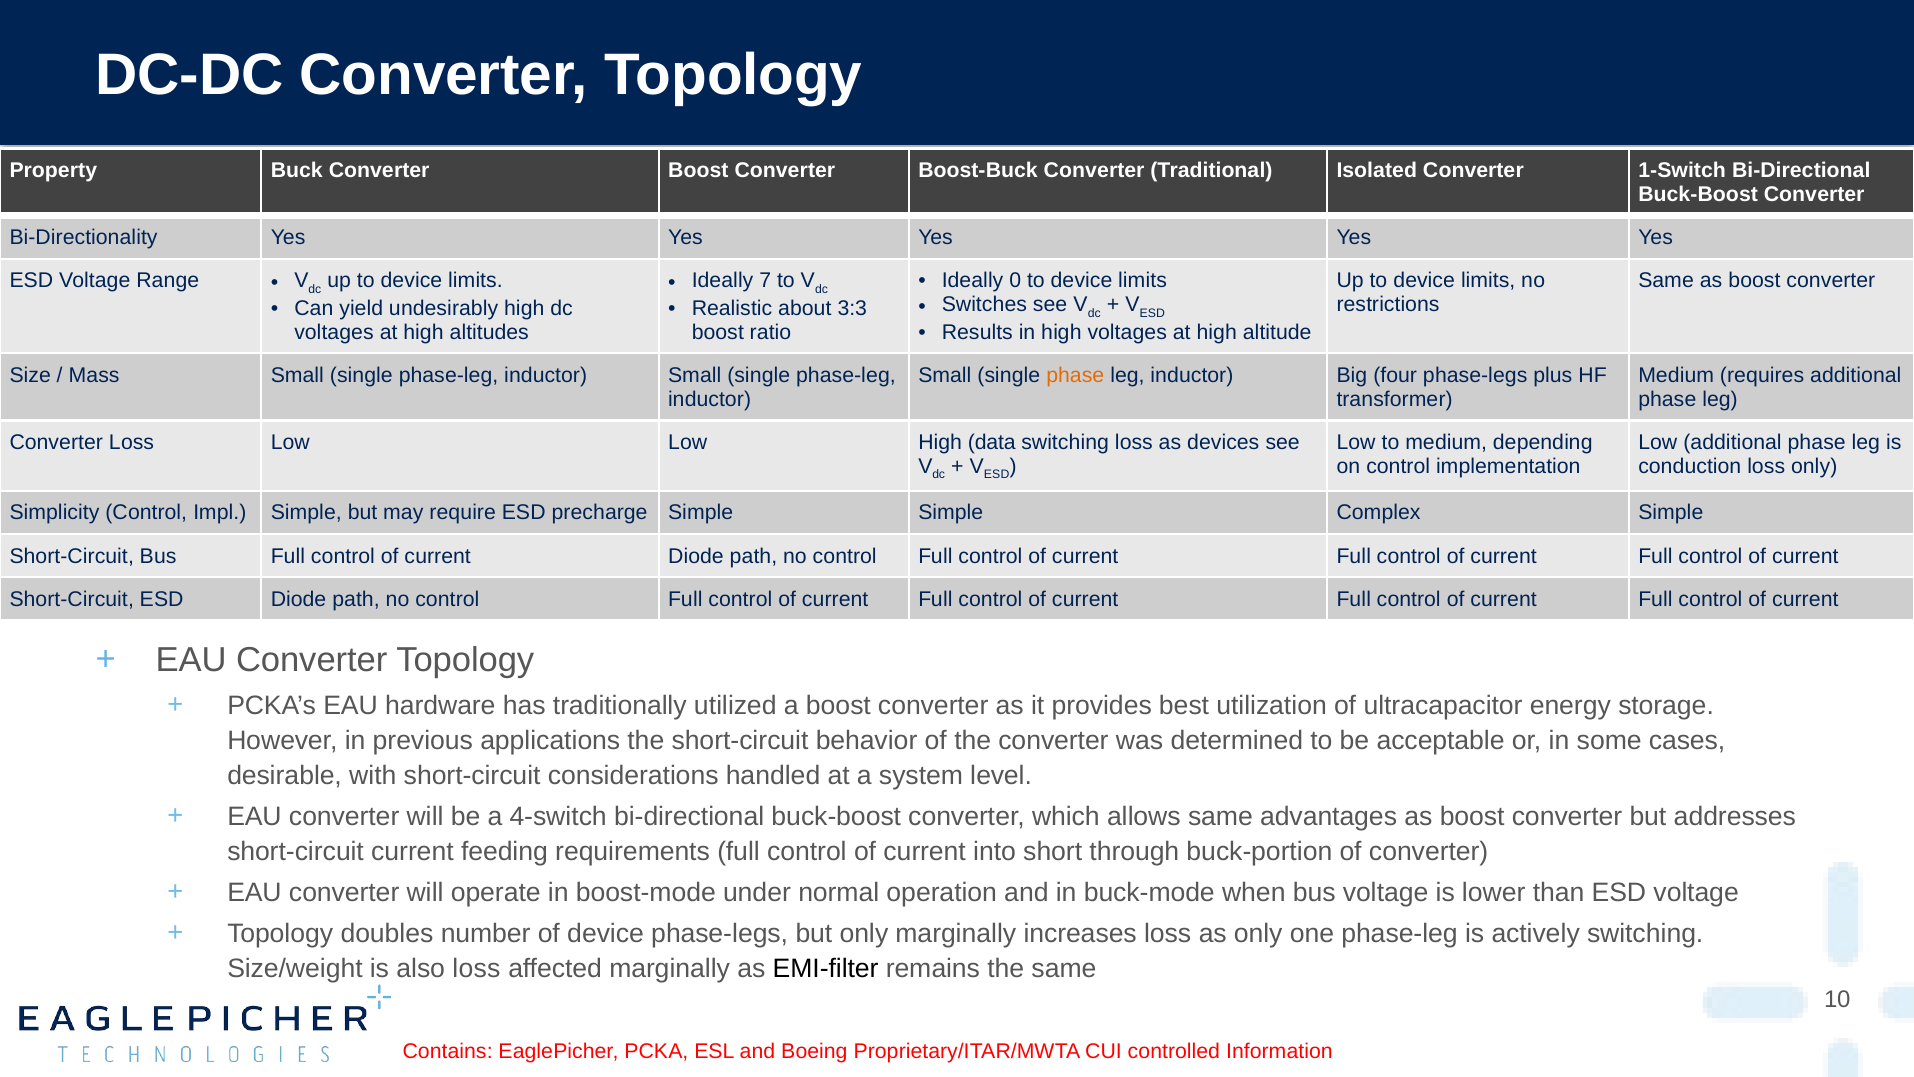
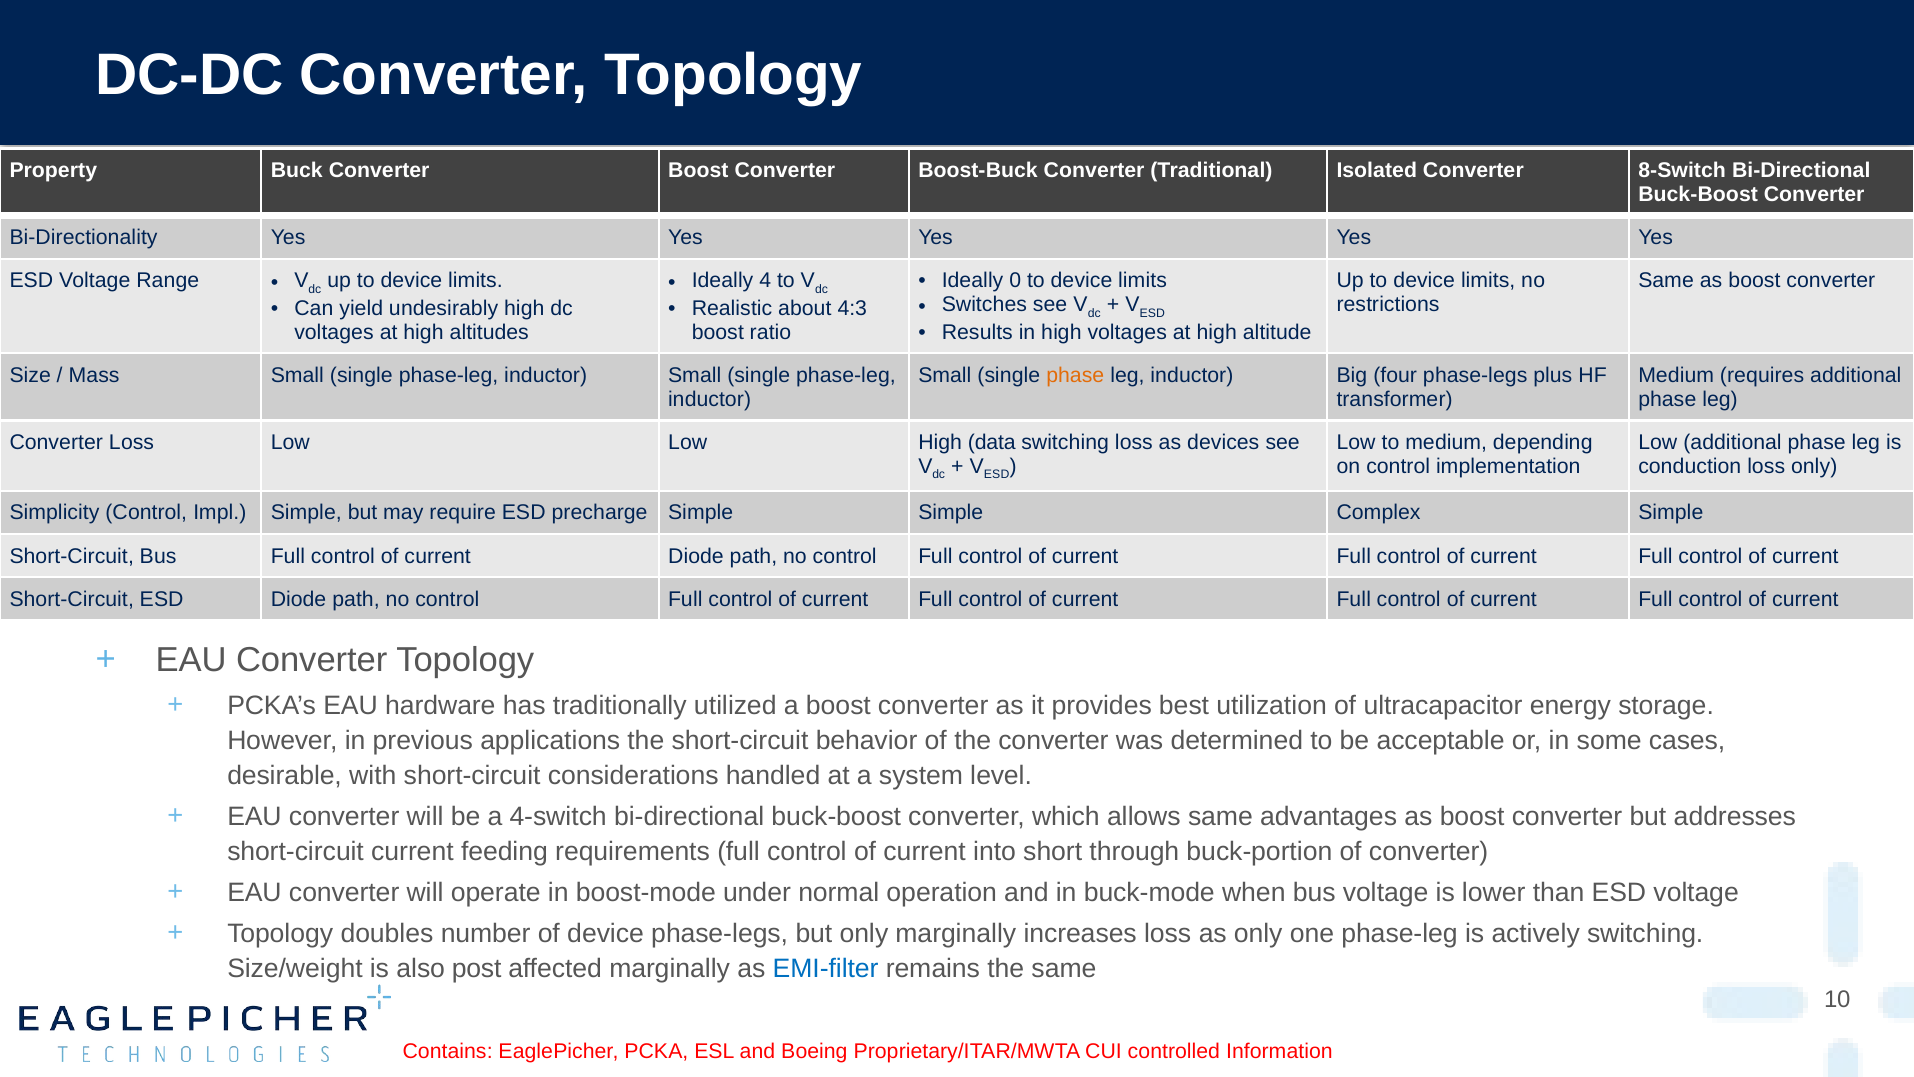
1-Switch: 1-Switch -> 8-Switch (1682, 170)
7: 7 -> 4 (765, 281)
3:3: 3:3 -> 4:3 (852, 308)
also loss: loss -> post (477, 969)
EMI-filter colour: black -> blue (826, 969)
